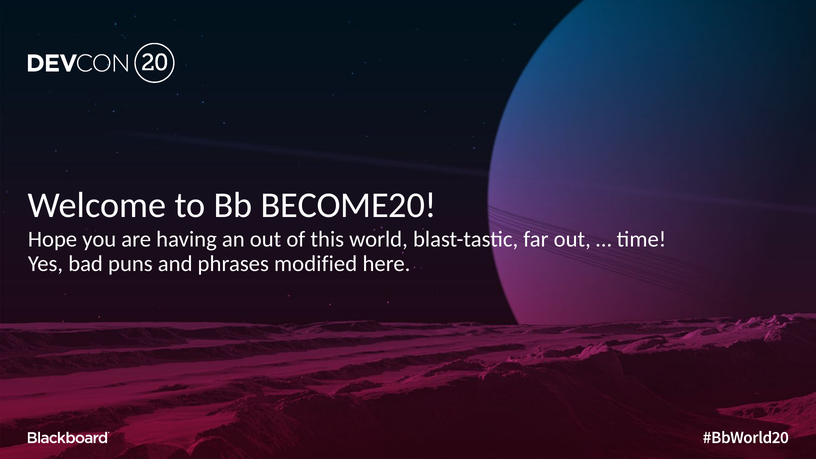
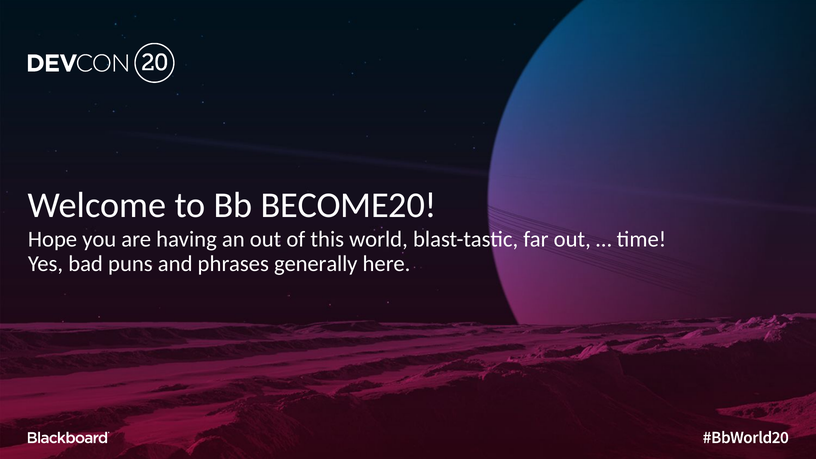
modified: modified -> generally (316, 264)
